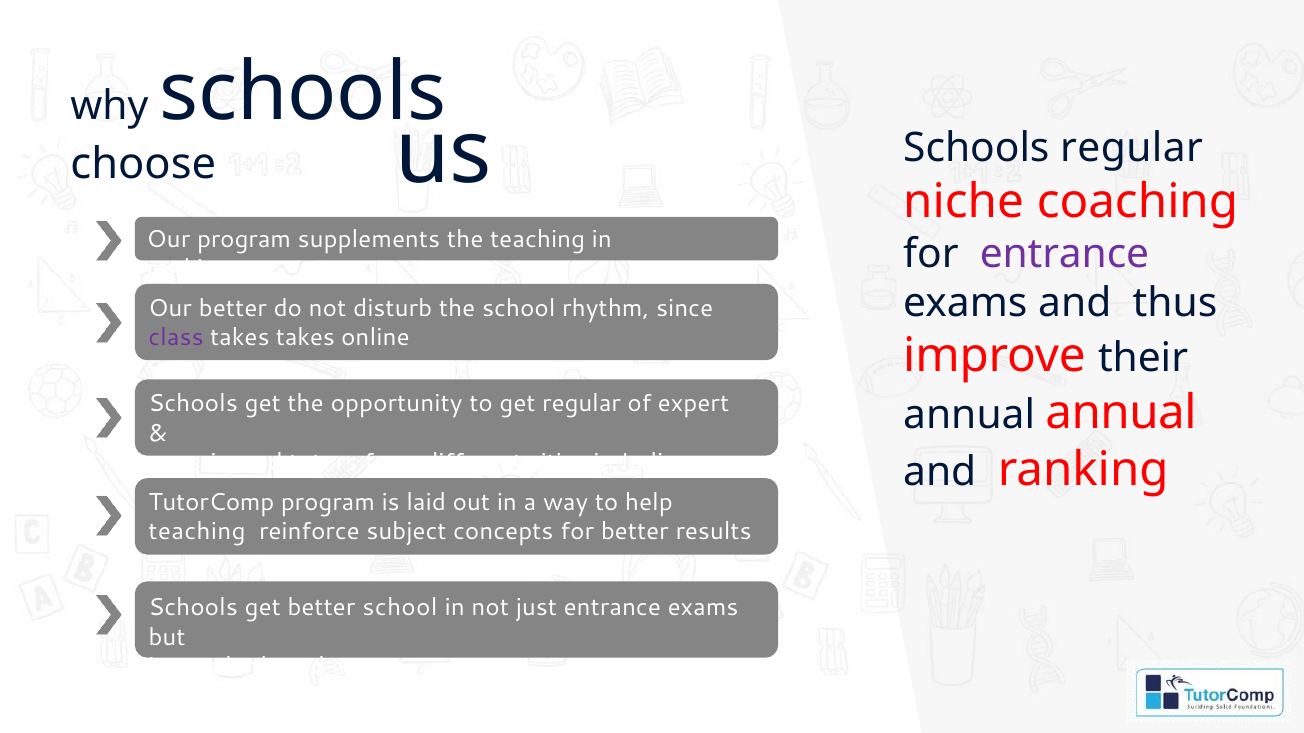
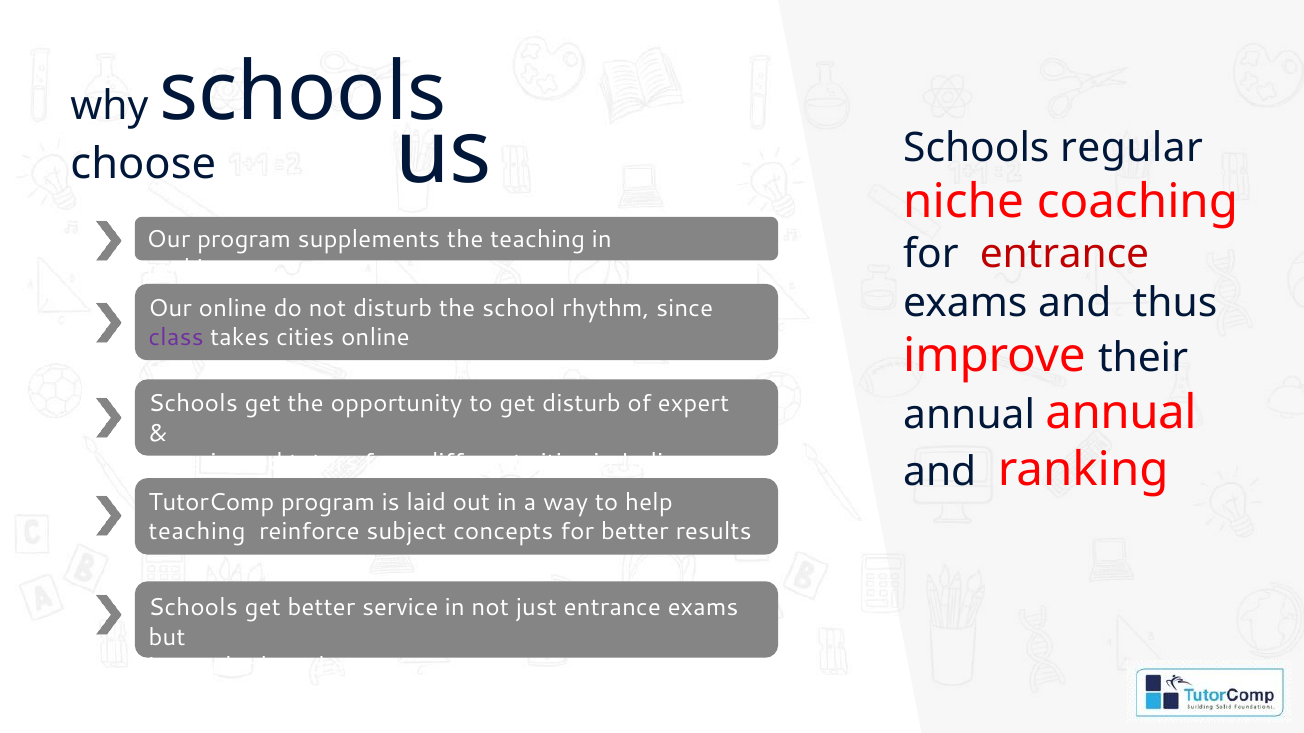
entrance colour: purple -> red (1064, 254)
Our better: better -> online (233, 308)
takes takes: takes -> cities (305, 338)
get regular: regular -> disturb (582, 404)
better school: school -> service (400, 608)
